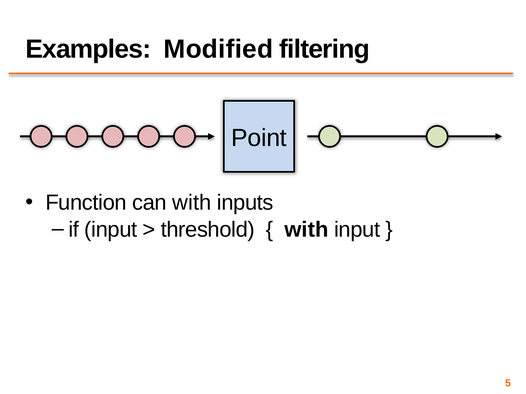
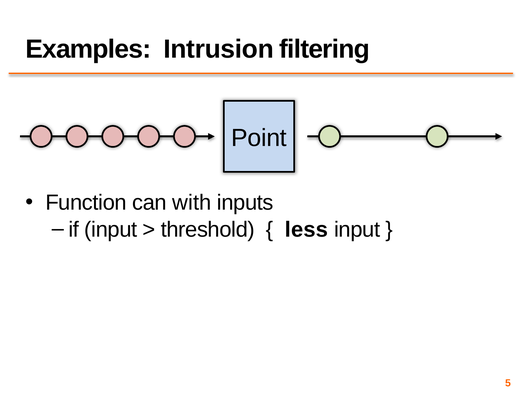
Modified: Modified -> Intrusion (219, 49)
with: with -> less (306, 230)
